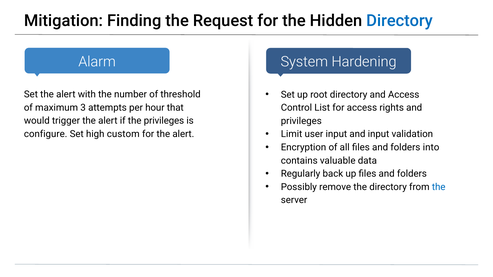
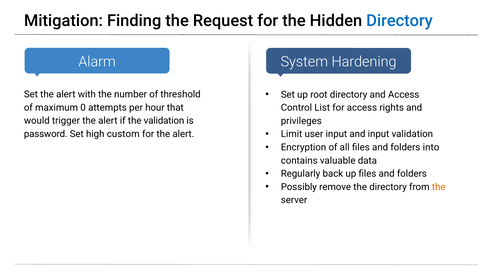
3: 3 -> 0 (83, 108)
the privileges: privileges -> validation (164, 121)
configure: configure -> password (46, 134)
the colour: blue -> orange (439, 187)
